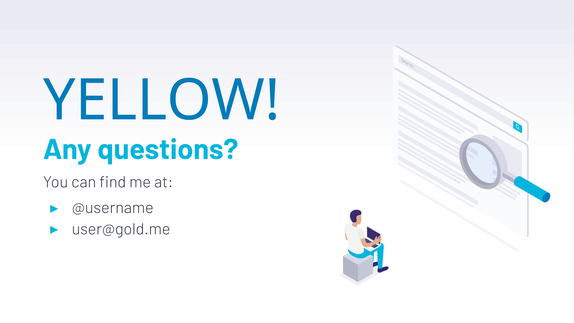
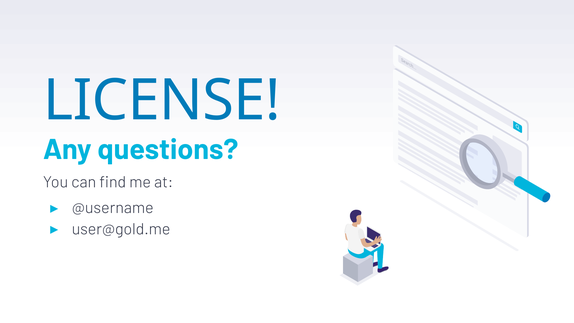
YELLOW: YELLOW -> LICENSE (162, 101)
